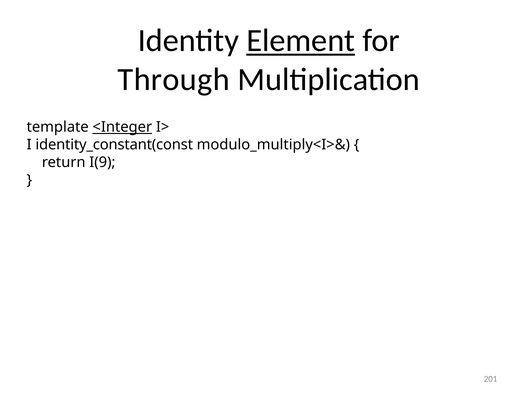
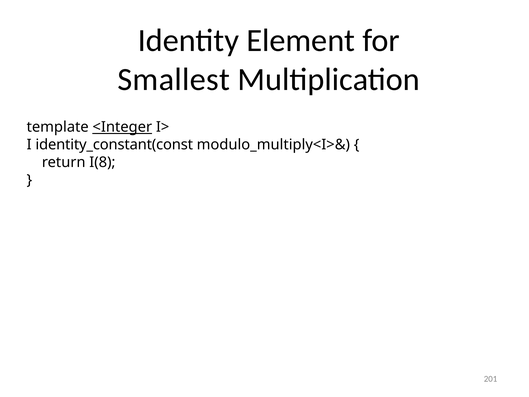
Element underline: present -> none (301, 41)
Through: Through -> Smallest (174, 79)
I(9: I(9 -> I(8 (102, 162)
